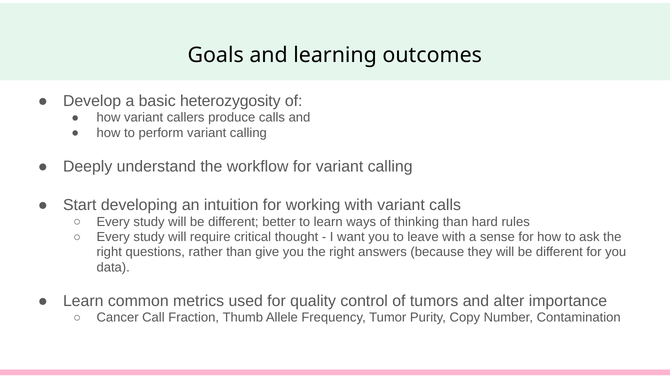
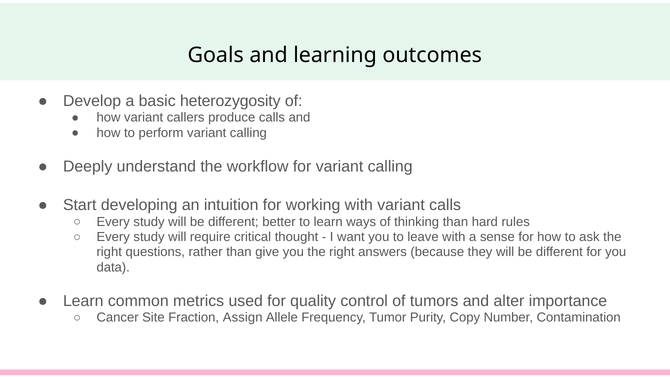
Call: Call -> Site (153, 318)
Thumb: Thumb -> Assign (243, 318)
